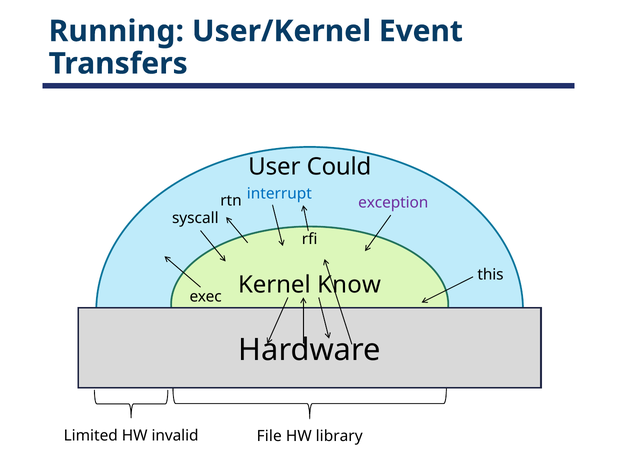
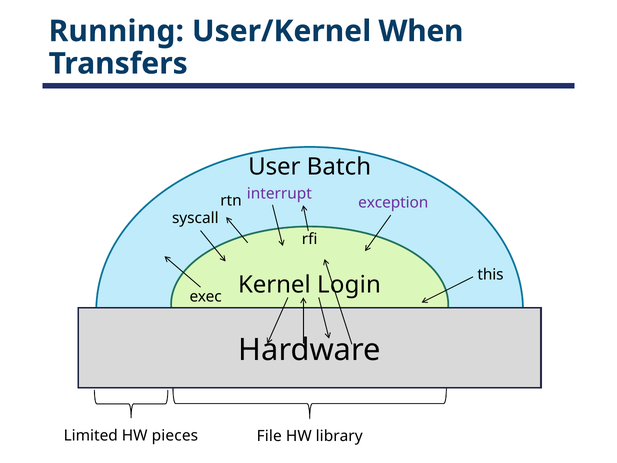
Event: Event -> When (421, 31)
Could: Could -> Batch (339, 167)
interrupt colour: blue -> purple (279, 193)
Know: Know -> Login (349, 284)
invalid: invalid -> pieces (175, 435)
